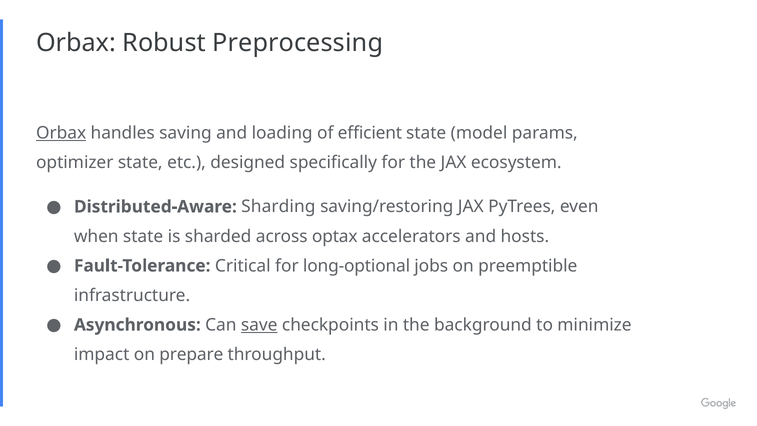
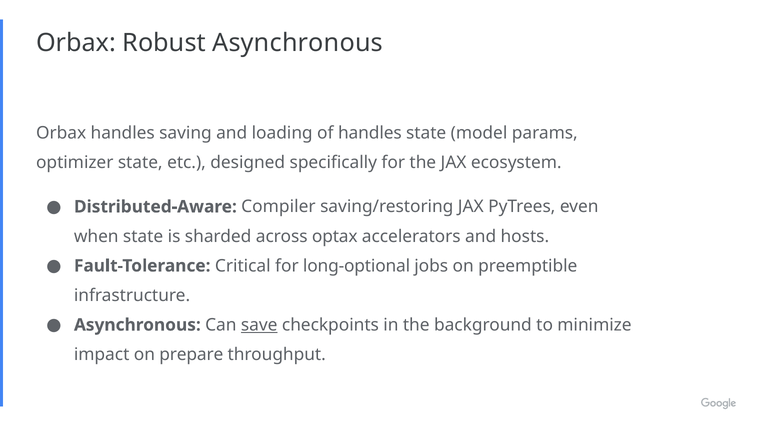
Robust Preprocessing: Preprocessing -> Asynchronous (298, 43)
Orbax underline: present -> none (61, 133)
of efficient: efficient -> handles (370, 133)
Sharding: Sharding -> Compiler (278, 207)
